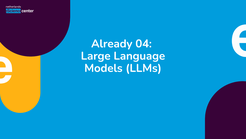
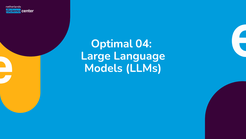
Already: Already -> Optimal (112, 43)
